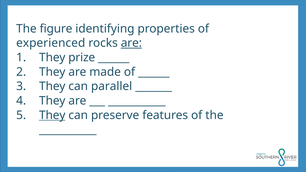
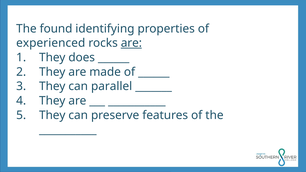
figure: figure -> found (56, 29)
prize: prize -> does (82, 58)
They underline: present -> none (52, 115)
